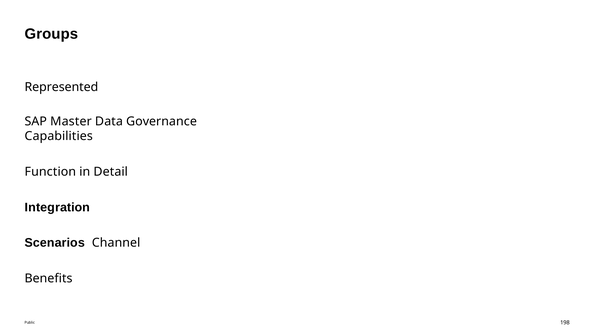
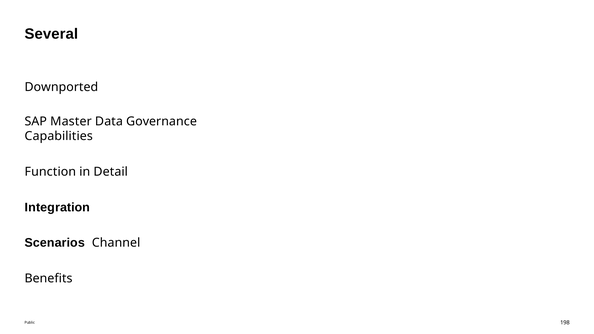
Groups: Groups -> Several (51, 34)
Represented: Represented -> Downported (61, 87)
